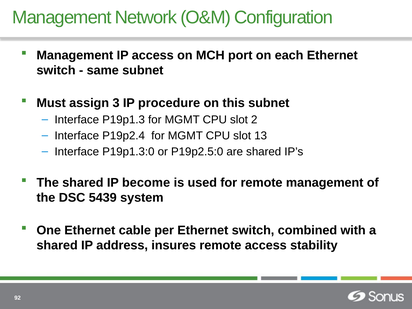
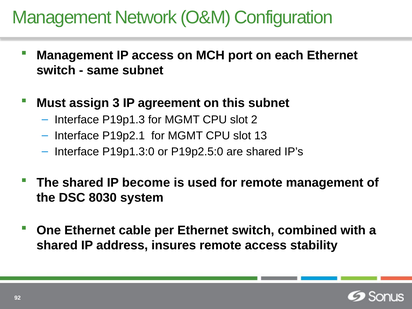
procedure: procedure -> agreement (169, 103)
P19p2.4: P19p2.4 -> P19p2.1 (124, 136)
5439: 5439 -> 8030 (103, 198)
